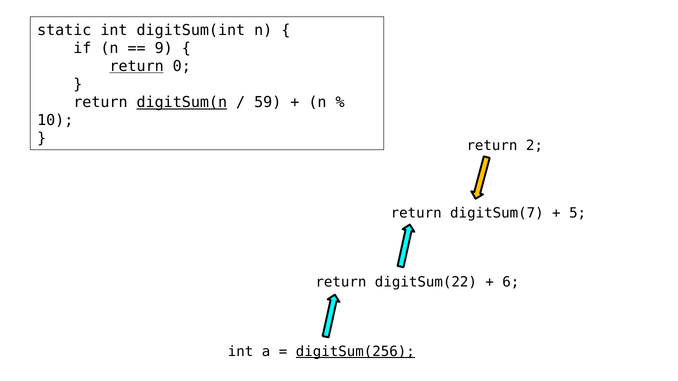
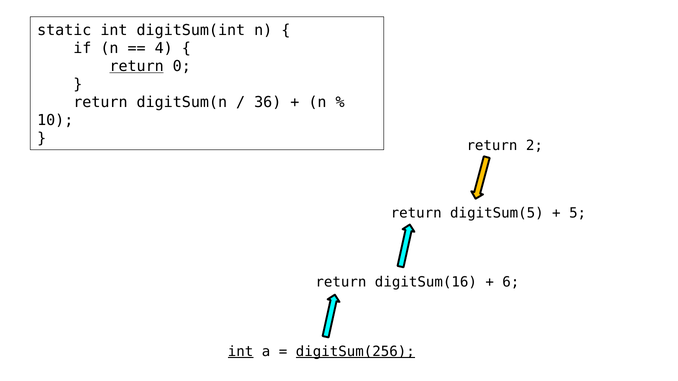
9: 9 -> 4 (164, 48)
digitSum(n underline: present -> none (182, 102)
59: 59 -> 36 (268, 102)
digitSum(7: digitSum(7 -> digitSum(5 (497, 213)
digitSum(22: digitSum(22 -> digitSum(16 (426, 283)
int underline: none -> present (241, 352)
